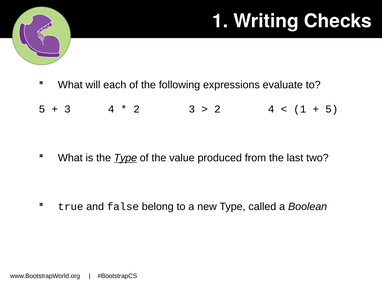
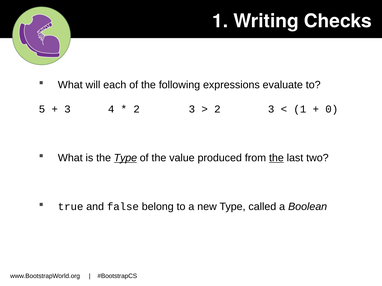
4: 4 -> 3 (271, 109)
5: 5 -> 0 (332, 109)
the underline: none -> present (276, 158)
